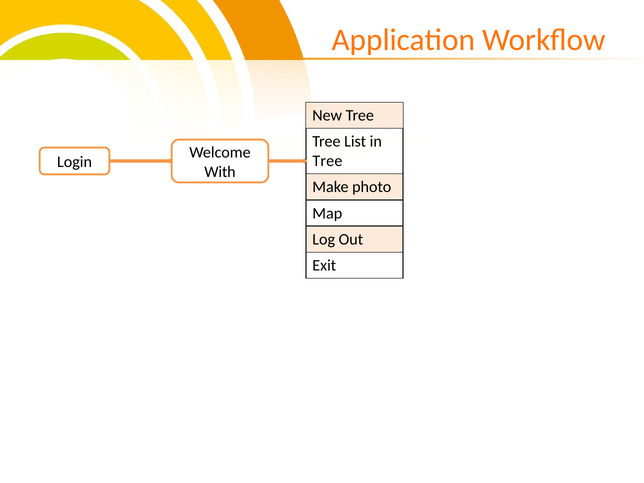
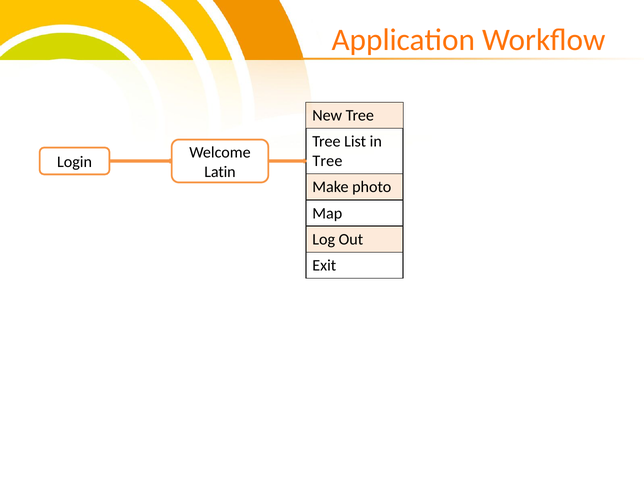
With: With -> Latin (220, 172)
